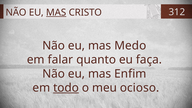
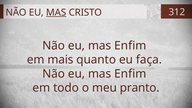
Medo: Medo -> Enfim (130, 46)
falar: falar -> mais (60, 60)
todo underline: present -> none (66, 88)
ocioso: ocioso -> pranto (140, 88)
